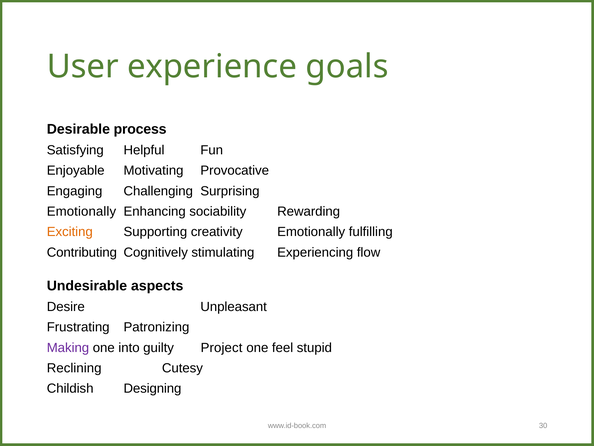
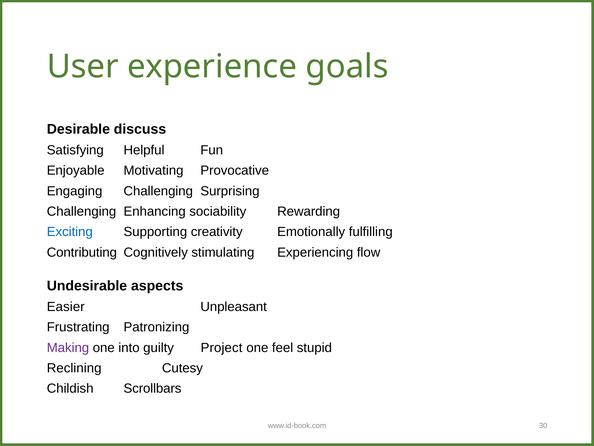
process: process -> discuss (140, 129)
Emotionally: Emotionally -> Challenging (82, 211)
Exciting colour: orange -> blue (70, 232)
Desire: Desire -> Easier (66, 306)
Designing: Designing -> Scrollbars (152, 388)
